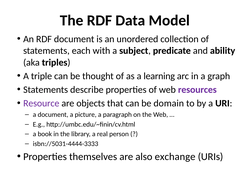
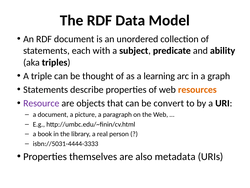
resources colour: purple -> orange (197, 89)
domain: domain -> convert (169, 103)
exchange: exchange -> metadata (175, 156)
